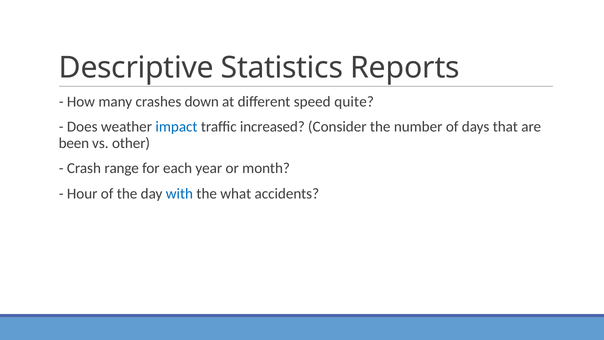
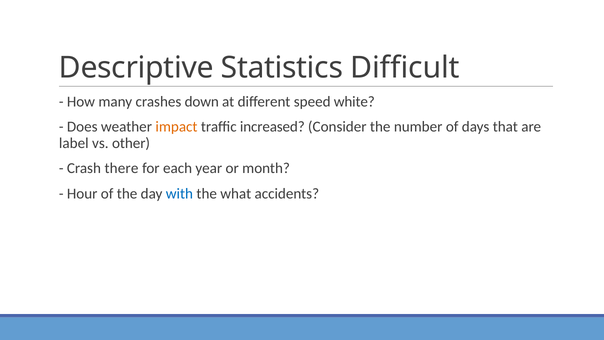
Reports: Reports -> Difficult (405, 68)
quite: quite -> white (354, 102)
impact colour: blue -> orange (176, 127)
been: been -> label (74, 143)
range: range -> there (121, 168)
